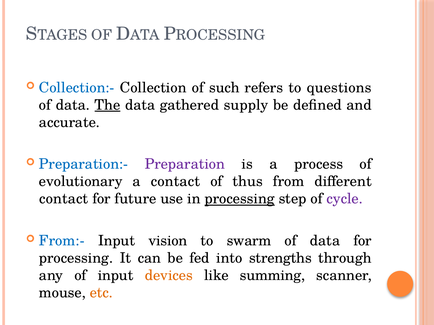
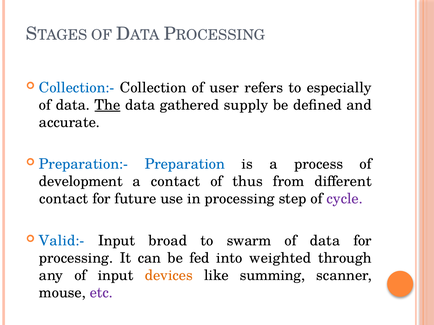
such: such -> user (224, 88)
questions: questions -> especially (339, 88)
Preparation colour: purple -> blue (185, 164)
evolutionary: evolutionary -> development (81, 182)
processing underline: present -> none (240, 199)
From:-: From:- -> Valid:- (62, 241)
vision: vision -> broad (168, 241)
strengths: strengths -> weighted (280, 259)
etc colour: orange -> purple (101, 293)
